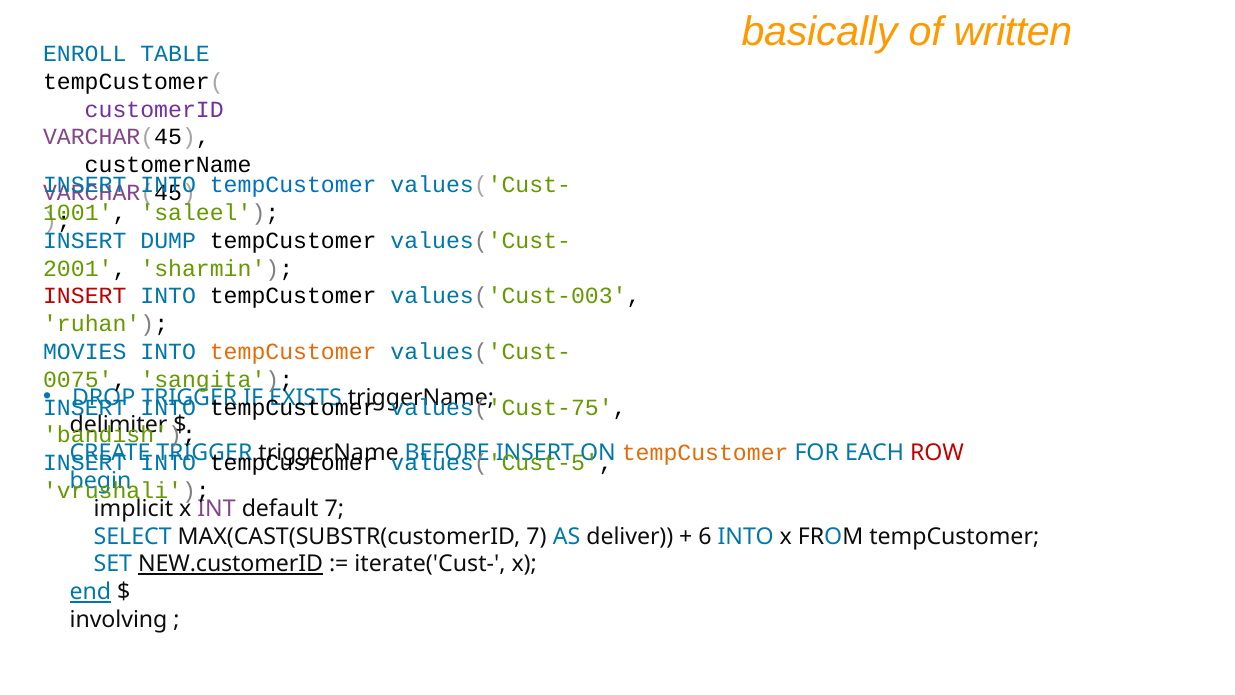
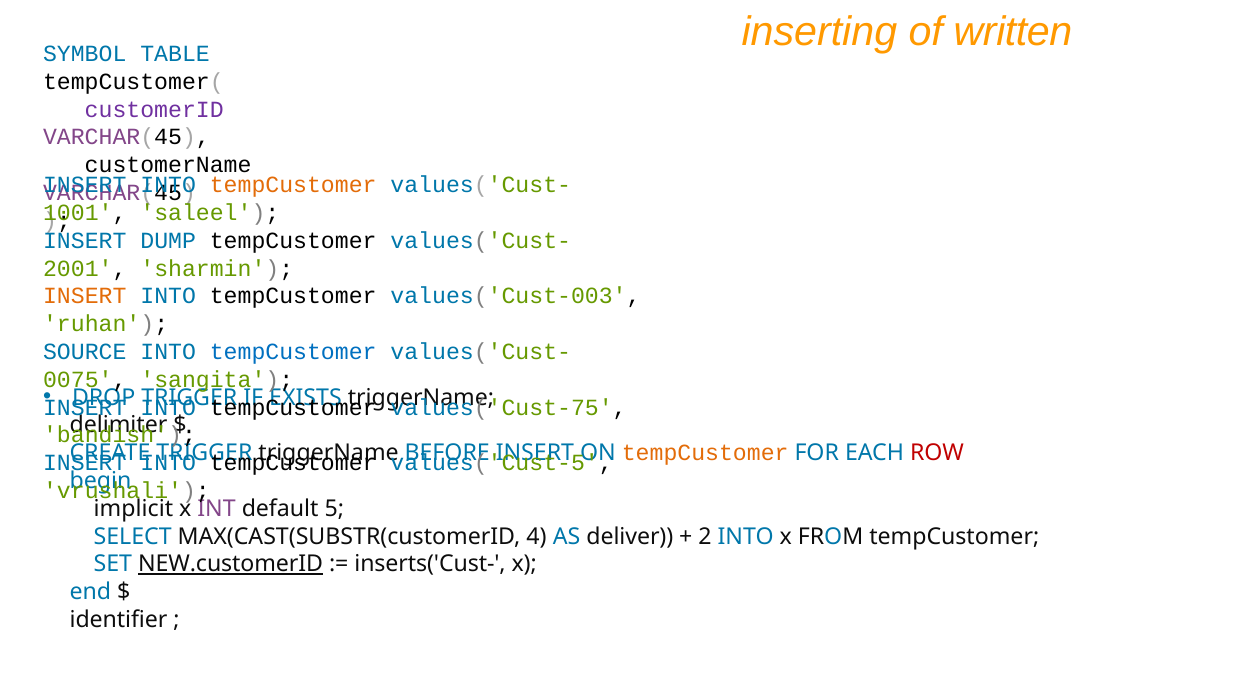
basically: basically -> inserting (819, 32)
ENROLL: ENROLL -> SYMBOL (85, 54)
tempCustomer colour: blue -> orange (293, 185)
INSERT colour: red -> orange (85, 296)
MOVIES: MOVIES -> SOURCE (85, 352)
tempCustomer colour: orange -> blue (293, 352)
default 7: 7 -> 5 (334, 508)
MAX(CAST(SUBSTR(customerID 7: 7 -> 4 (537, 536)
6: 6 -> 2 (705, 536)
iterate('Cust-: iterate('Cust- -> inserts('Cust- (430, 564)
end underline: present -> none (90, 592)
involving: involving -> identifier (119, 620)
